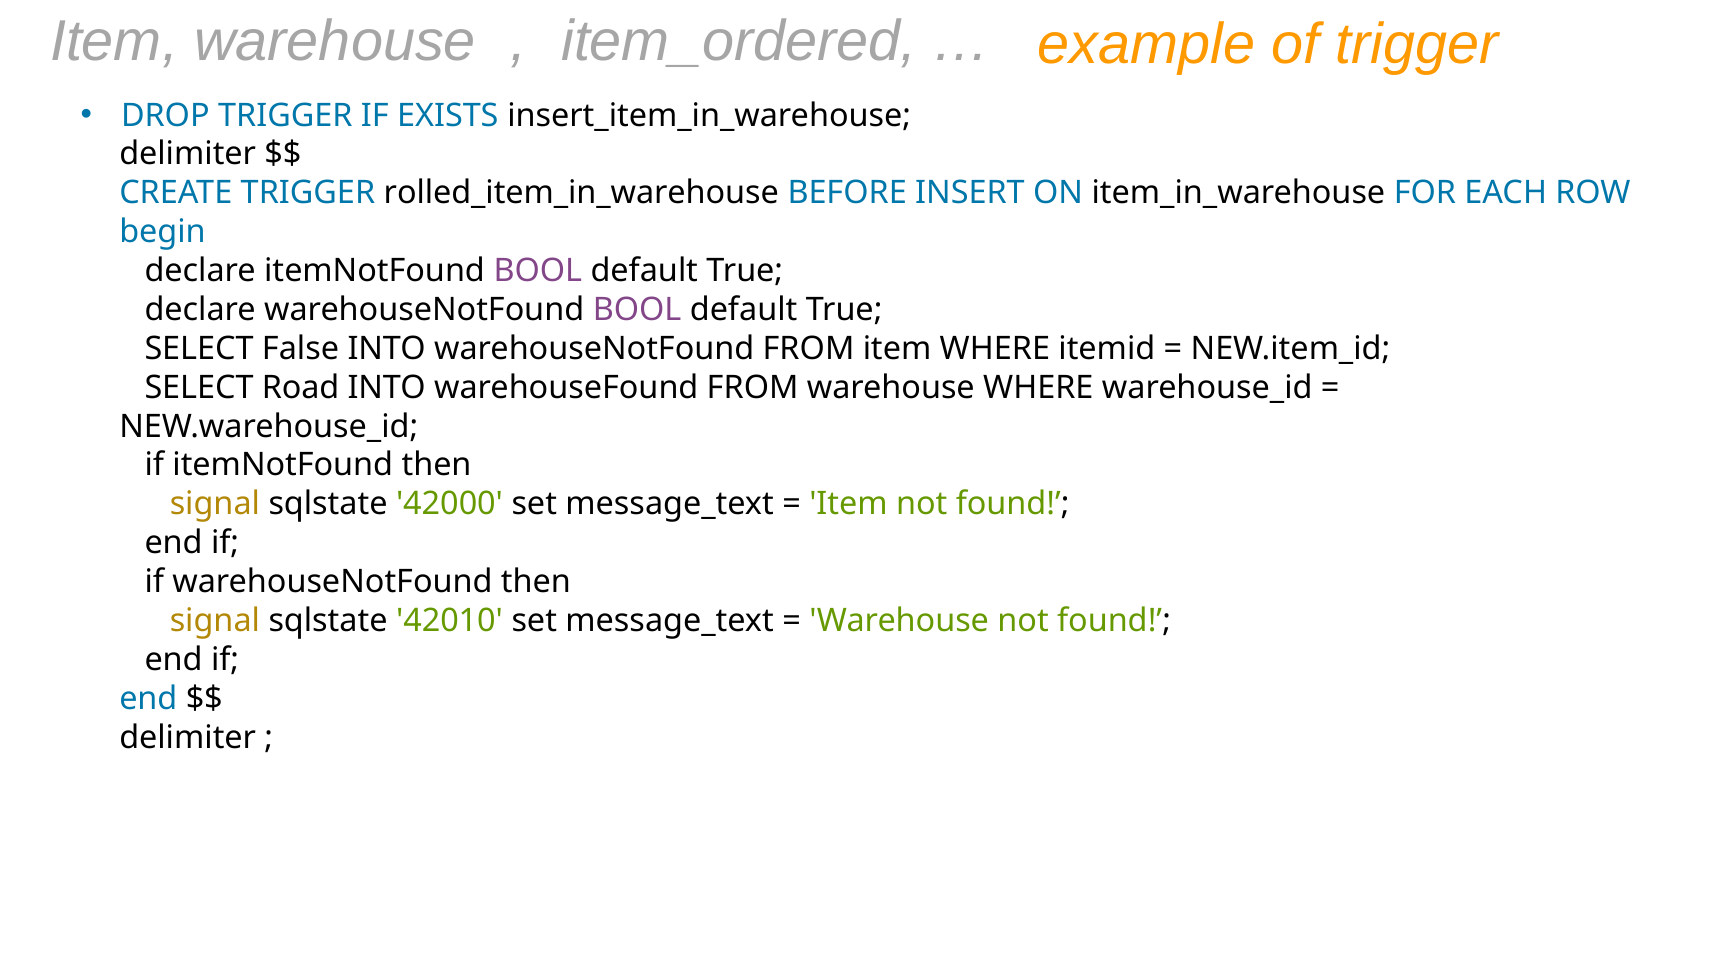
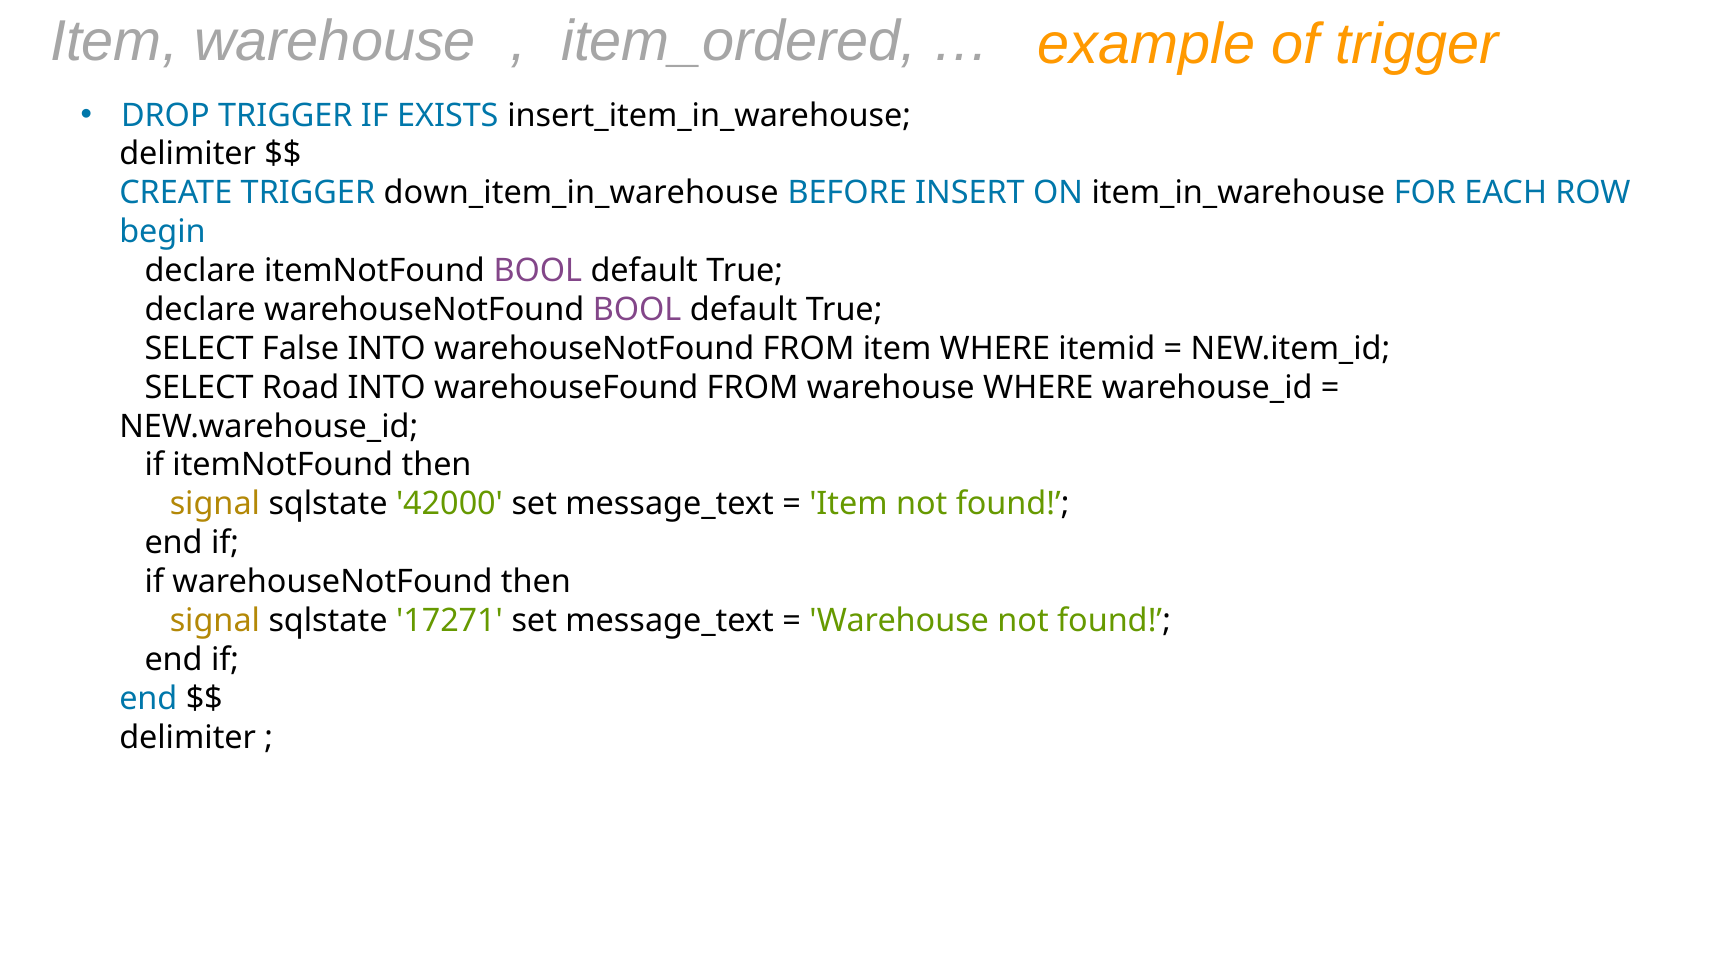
rolled_item_in_warehouse: rolled_item_in_warehouse -> down_item_in_warehouse (581, 193)
42010: 42010 -> 17271 (450, 621)
